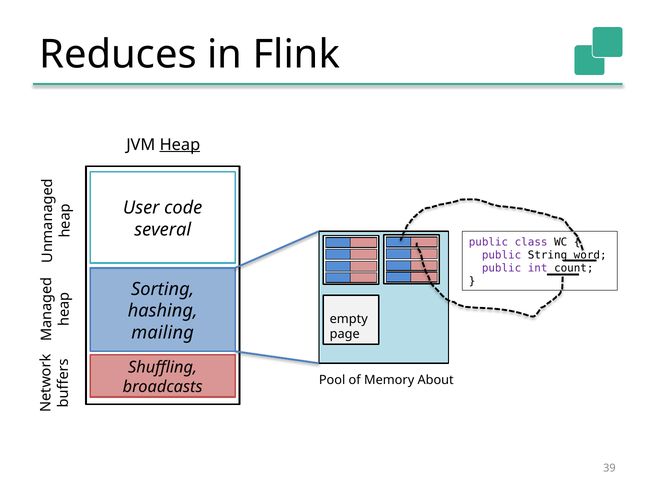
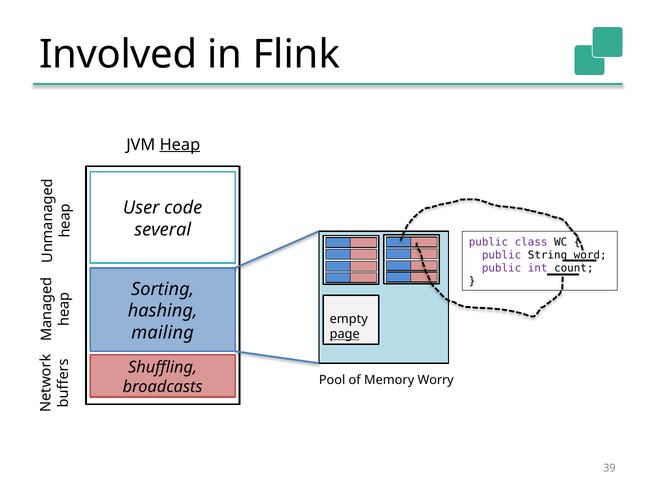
Reduces: Reduces -> Involved (118, 55)
page underline: none -> present (345, 334)
About: About -> Worry (436, 380)
